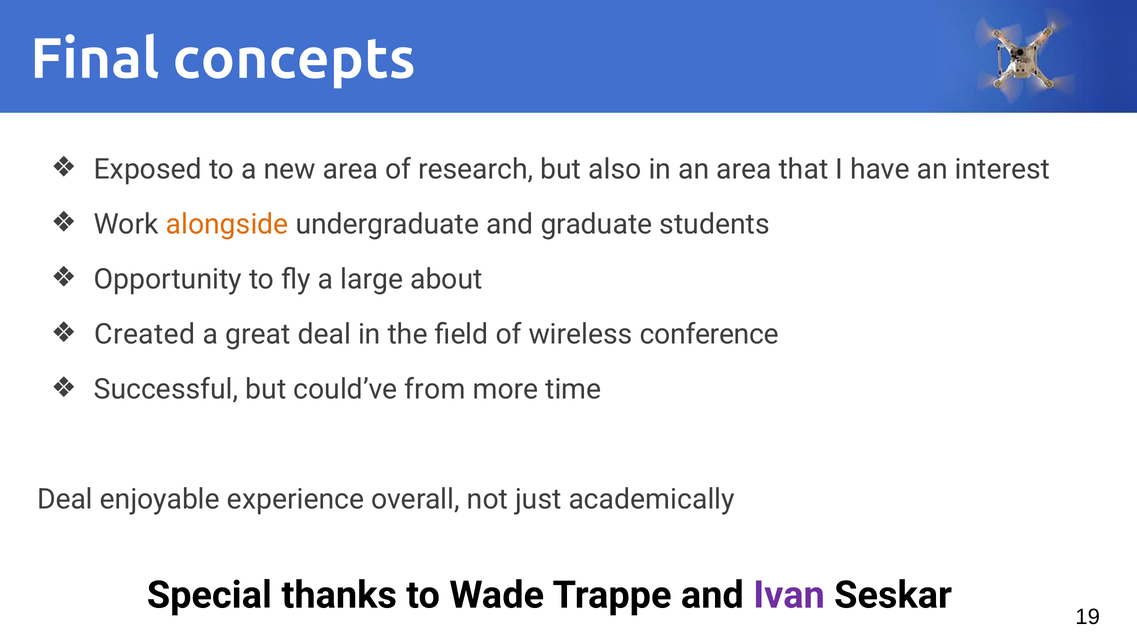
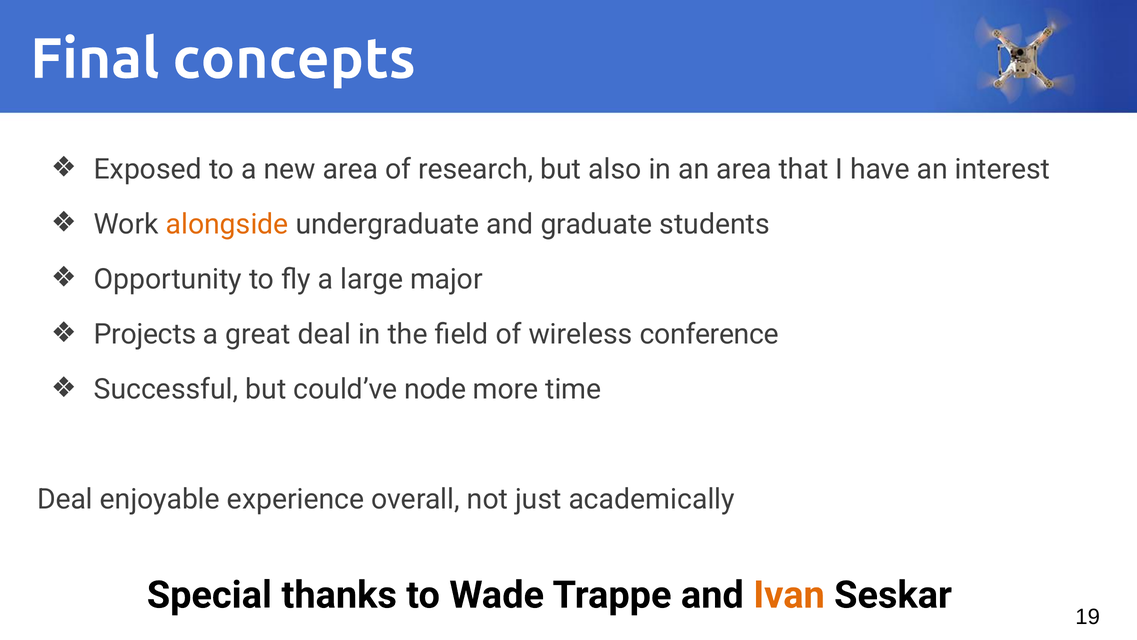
about: about -> major (446, 279)
Created: Created -> Projects (145, 334)
from: from -> node (435, 389)
Ivan colour: purple -> orange (789, 595)
